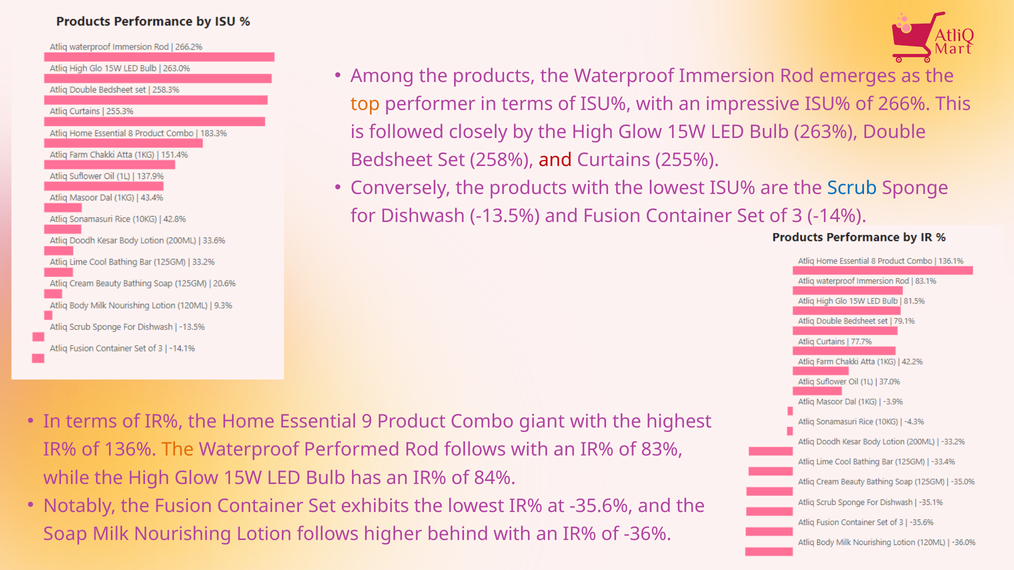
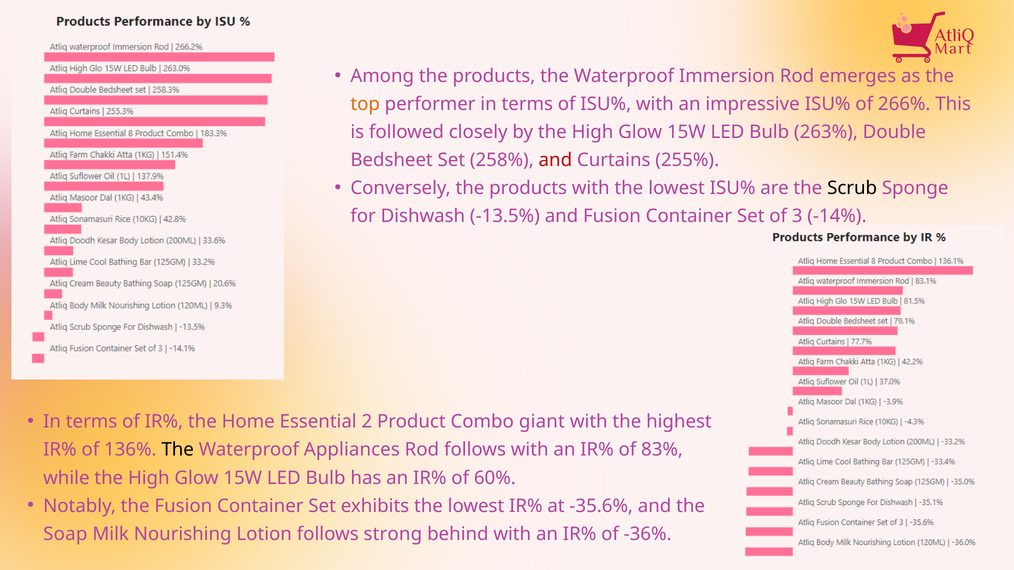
Scrub colour: blue -> black (852, 188)
9: 9 -> 2 (367, 422)
The colour: orange -> black (178, 450)
Performed: Performed -> Appliances (352, 450)
84%: 84% -> 60% (495, 478)
higher: higher -> strong (393, 534)
